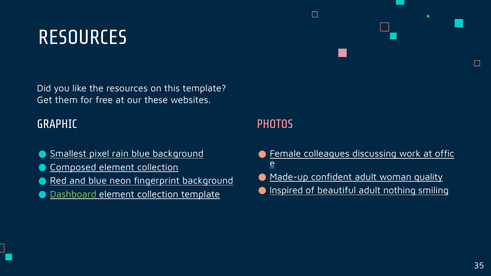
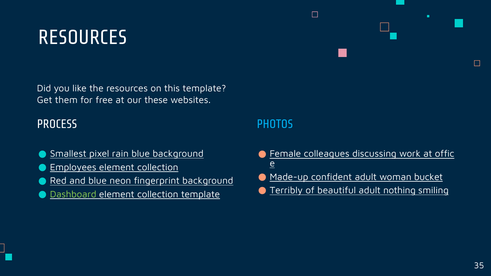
GRAPHIC: GRAPHIC -> PROCESS (57, 124)
PHOTOS colour: pink -> light blue (275, 124)
Composed: Composed -> Employees (73, 167)
quality: quality -> bucket (428, 177)
Inspired: Inspired -> Terribly (286, 191)
